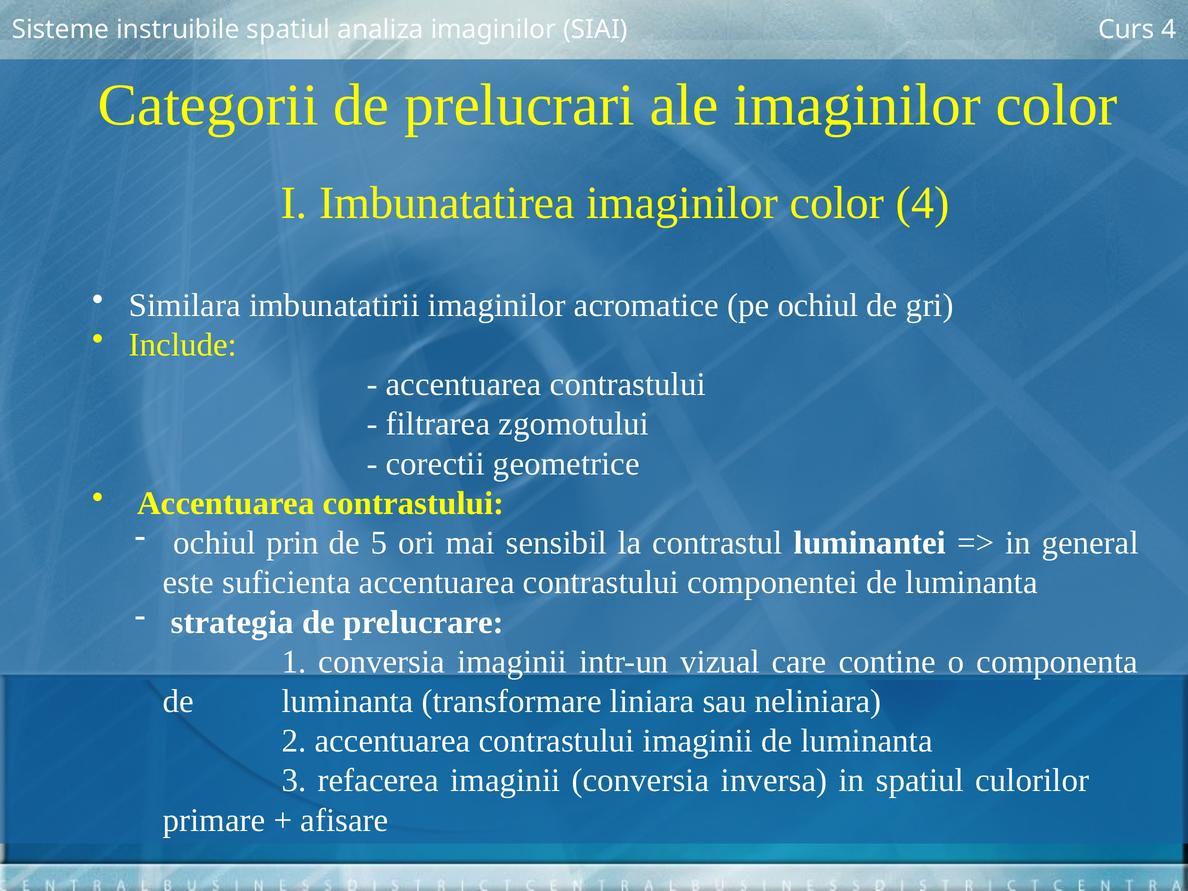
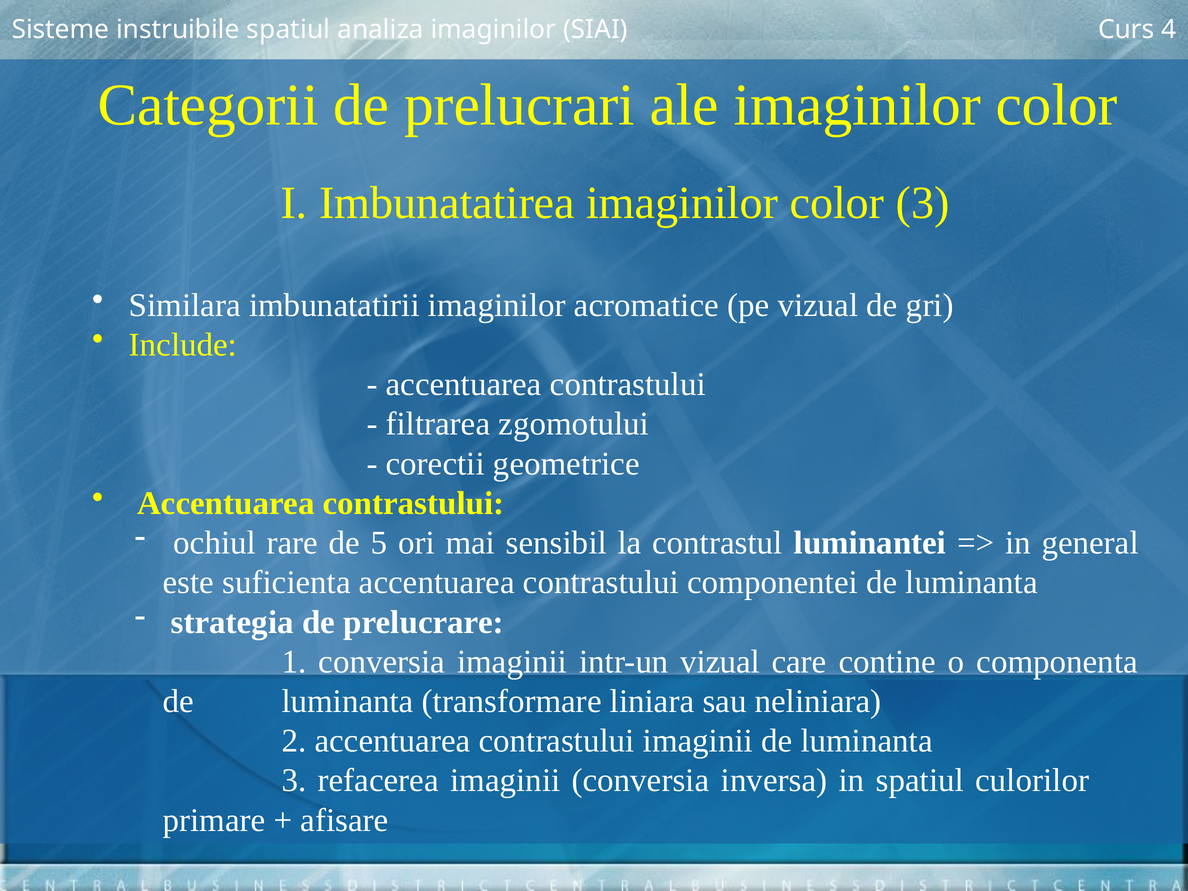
color 4: 4 -> 3 (923, 203)
pe ochiul: ochiul -> vizual (818, 305)
prin: prin -> rare (292, 543)
